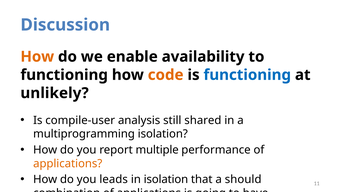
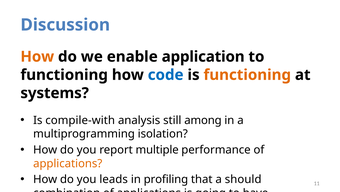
availability: availability -> application (203, 56)
code colour: orange -> blue (166, 75)
functioning colour: blue -> orange (247, 75)
unlikely: unlikely -> systems (55, 93)
compile-user: compile-user -> compile-with (80, 120)
shared: shared -> among (203, 120)
in isolation: isolation -> profiling (166, 179)
